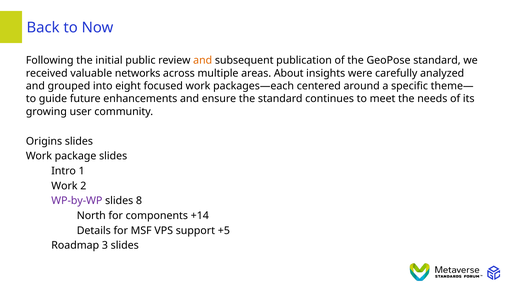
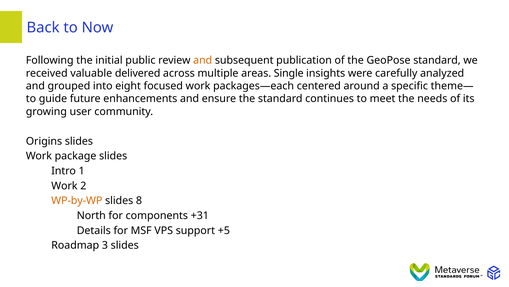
networks: networks -> delivered (138, 73)
About: About -> Single (289, 73)
WP-by-WP colour: purple -> orange (77, 200)
+14: +14 -> +31 (200, 215)
